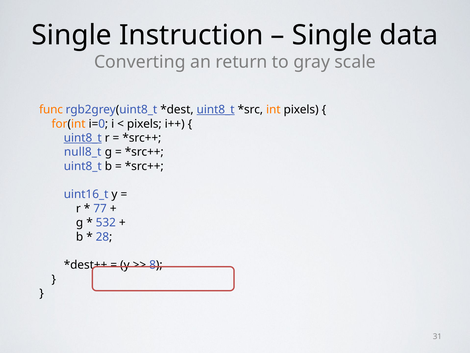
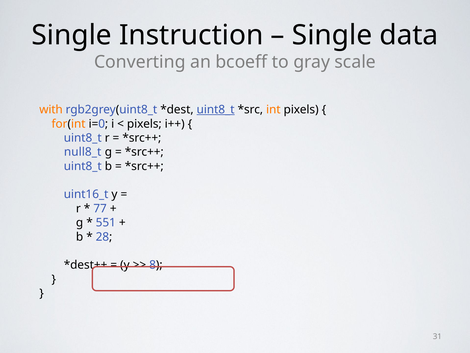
return: return -> bcoeff (241, 62)
func: func -> with (51, 110)
uint8_t underline: present -> none (83, 138)
532: 532 -> 551 (106, 222)
